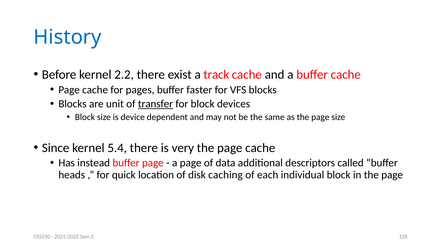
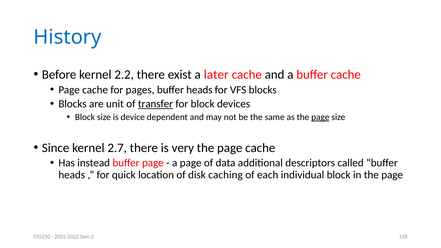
track: track -> later (216, 75)
pages buffer faster: faster -> heads (199, 90)
page underline: none -> present (320, 117)
5.4: 5.4 -> 2.7 (117, 148)
